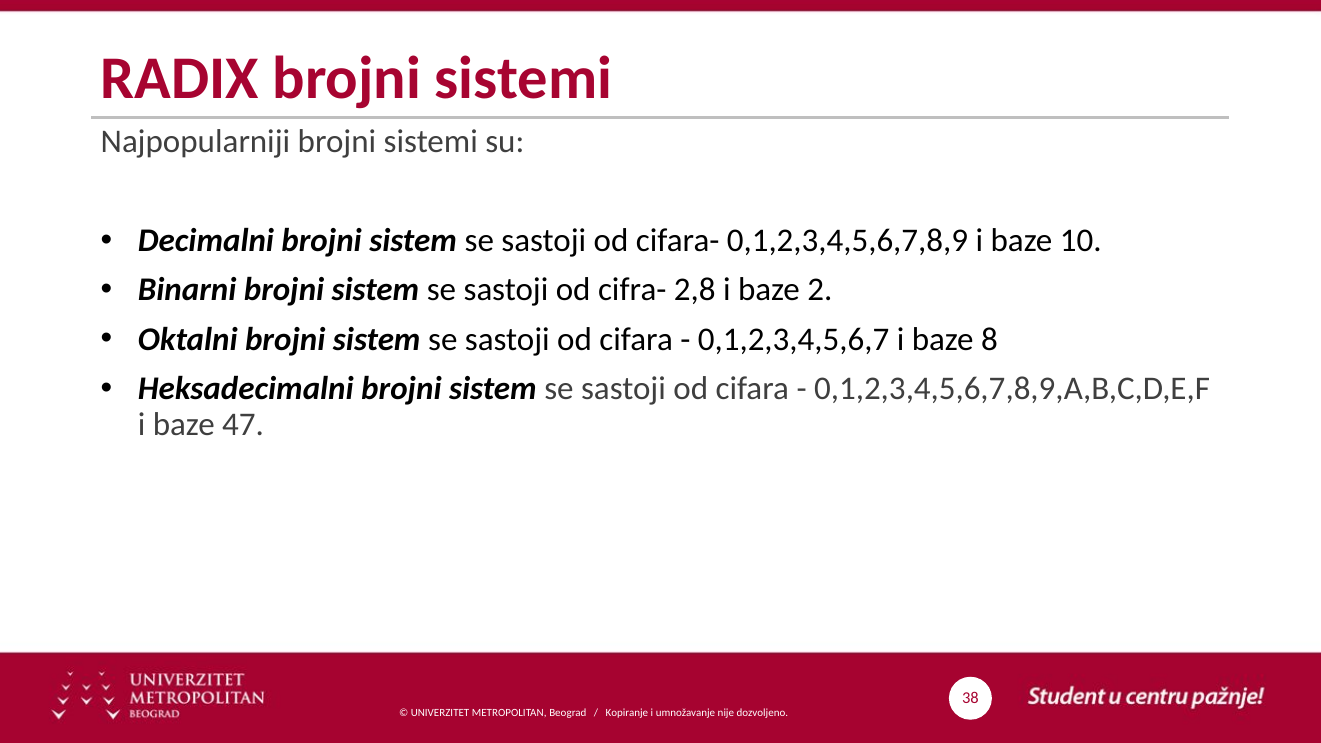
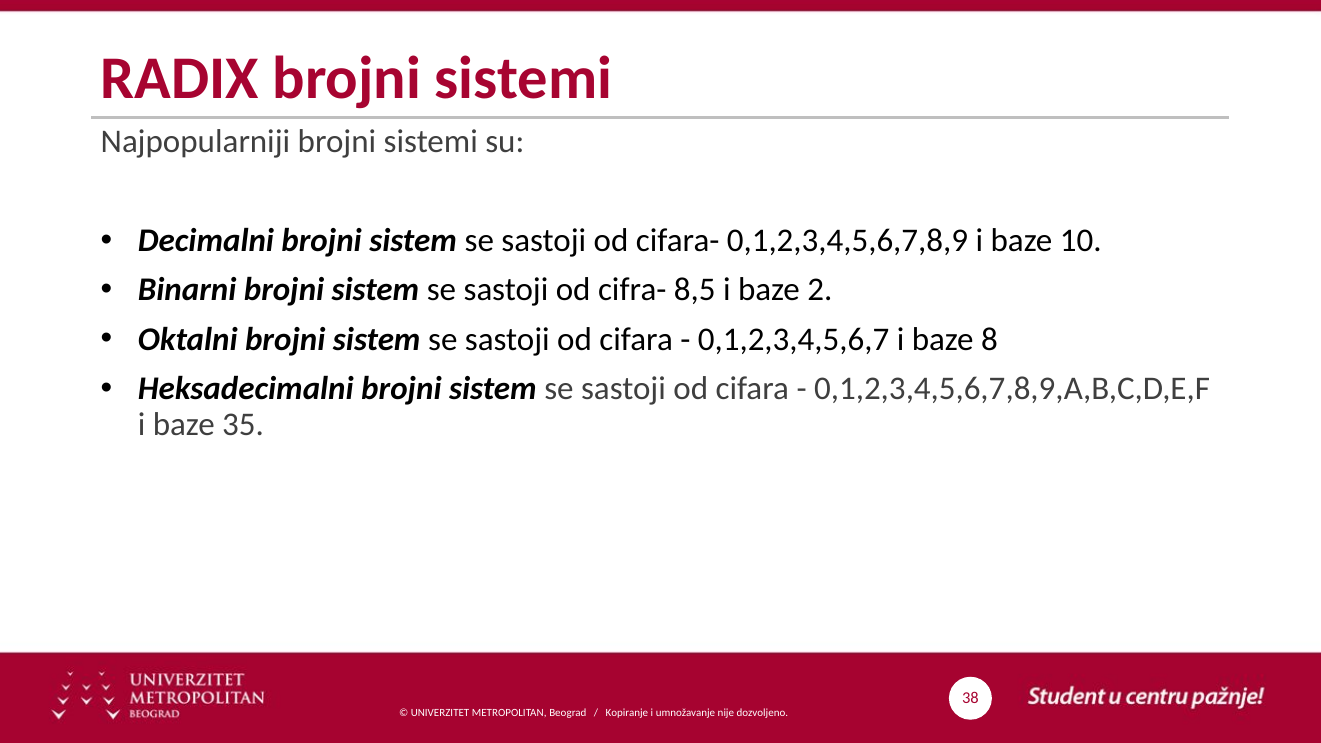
2,8: 2,8 -> 8,5 (695, 290)
47: 47 -> 35 (243, 424)
